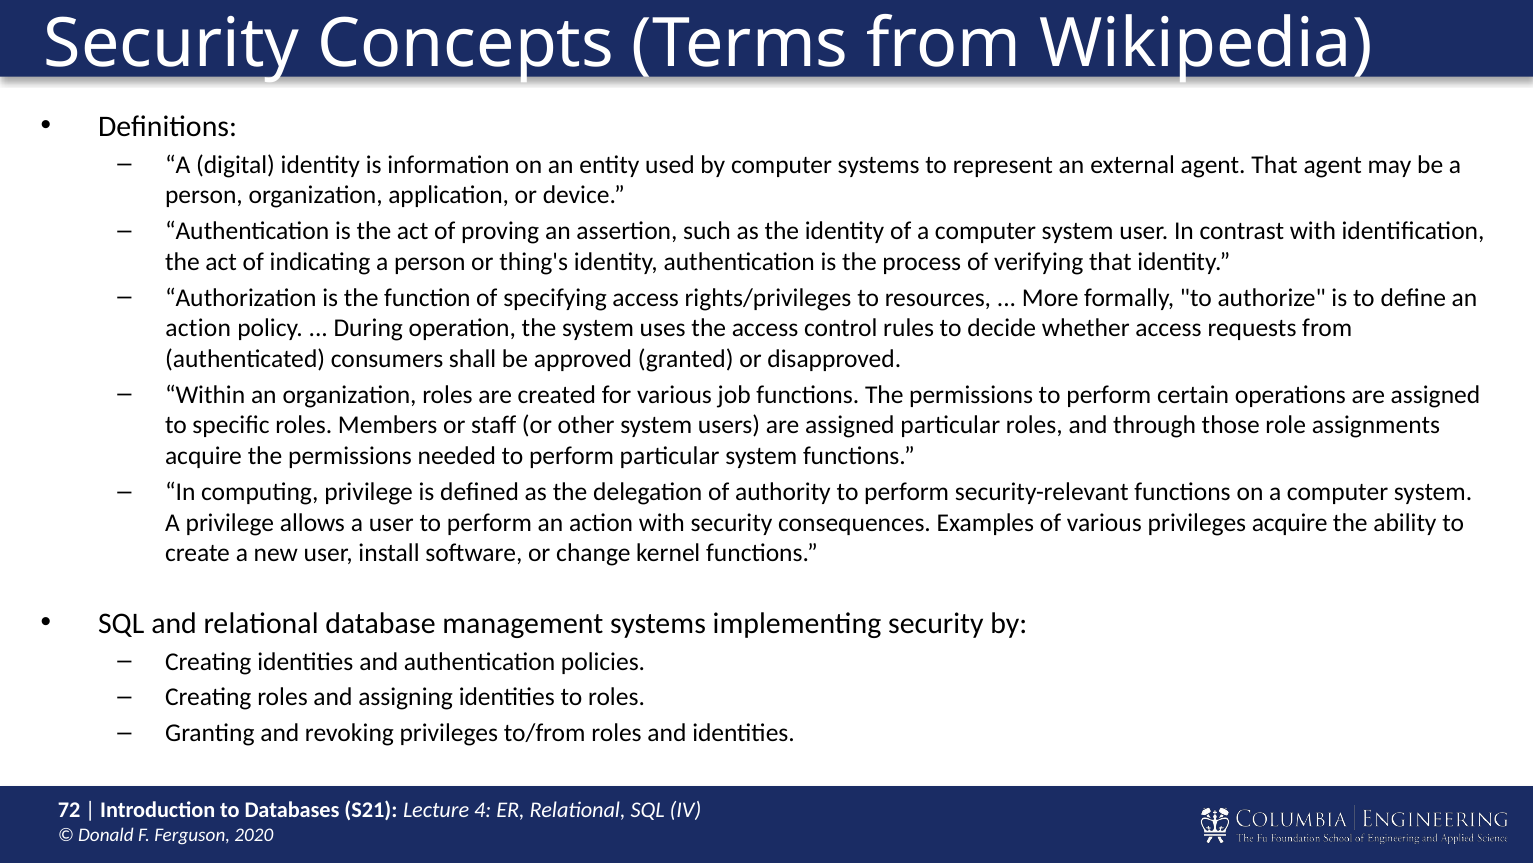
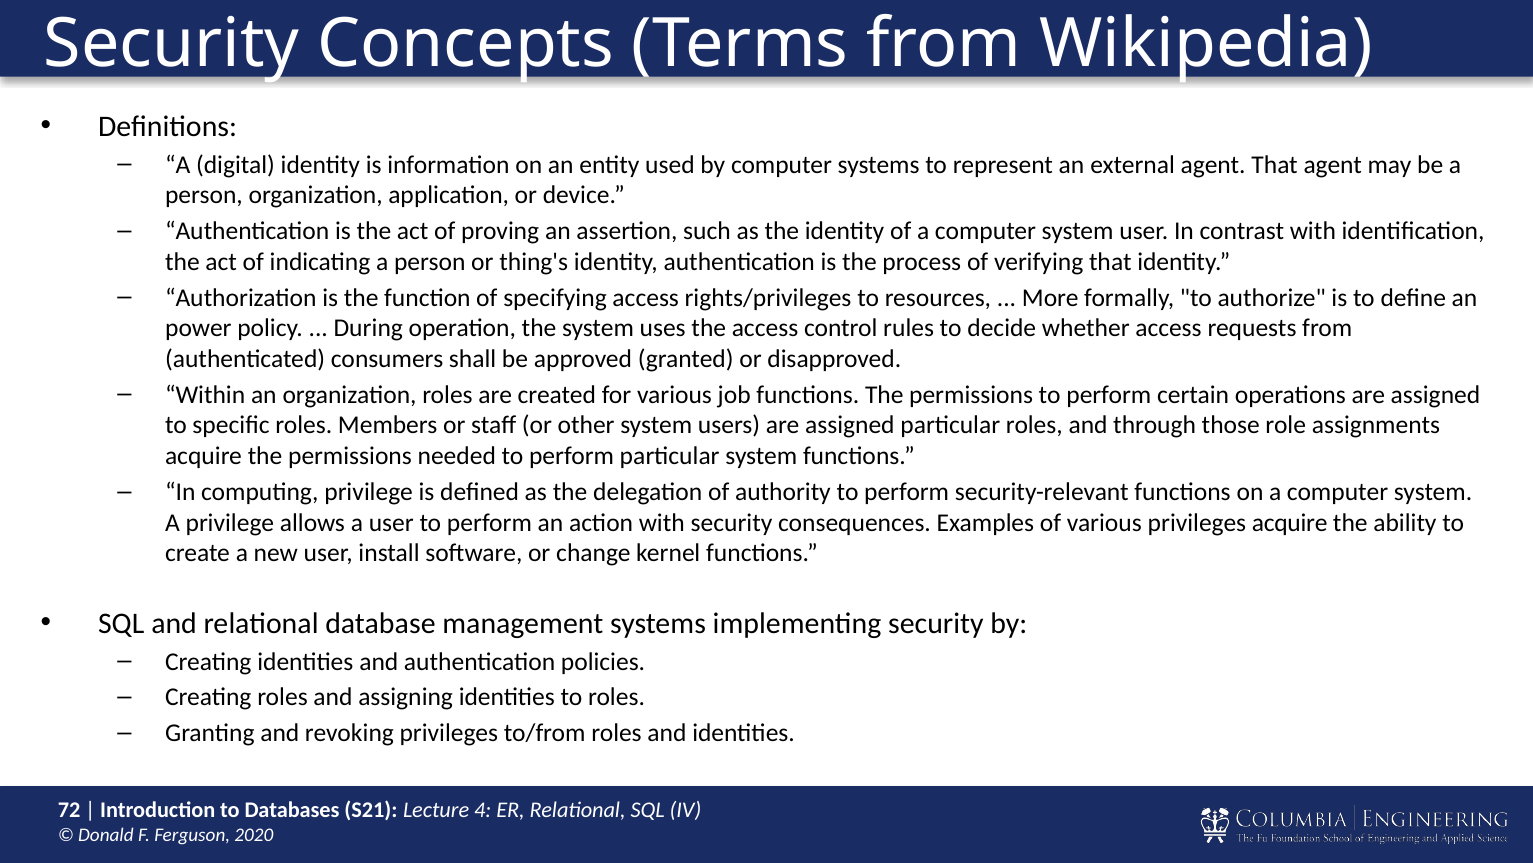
action: action -> power (198, 328)
